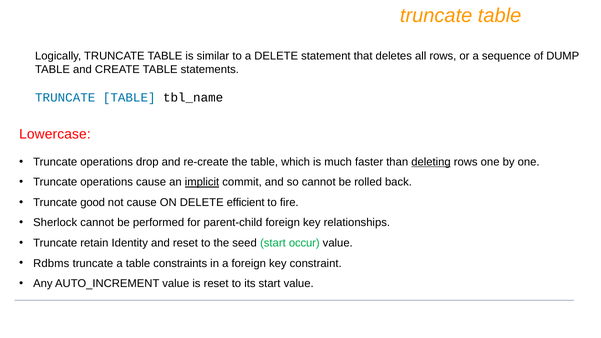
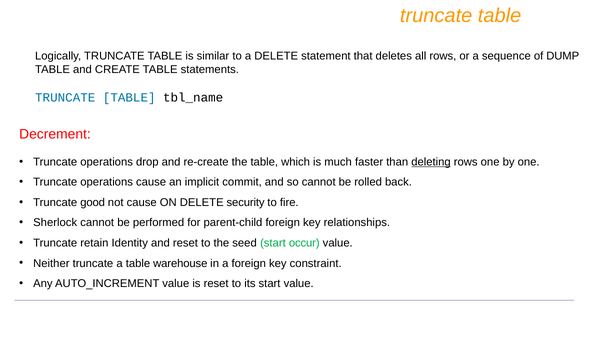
Lowercase: Lowercase -> Decrement (55, 134)
implicit underline: present -> none (202, 182)
efficient: efficient -> security (246, 202)
Rdbms: Rdbms -> Neither (51, 263)
constraints: constraints -> warehouse (180, 263)
